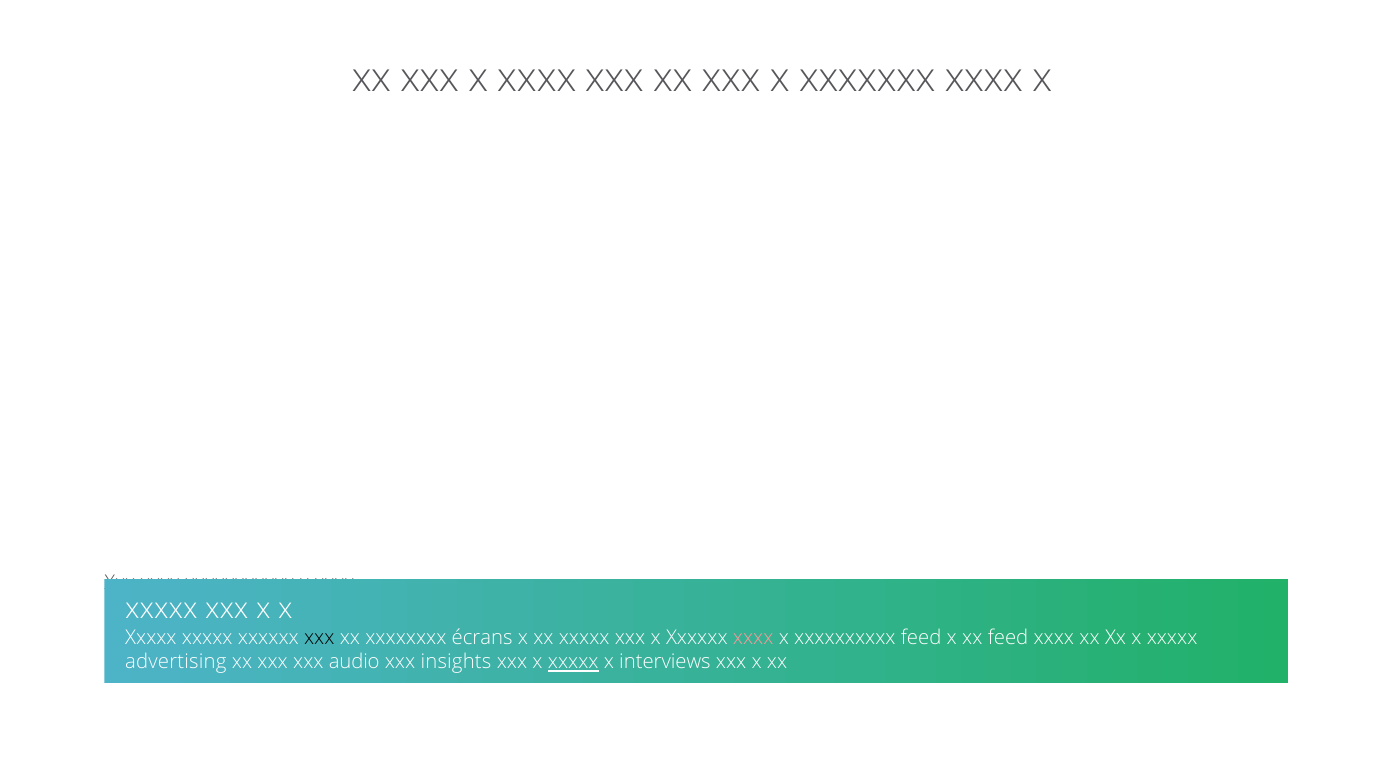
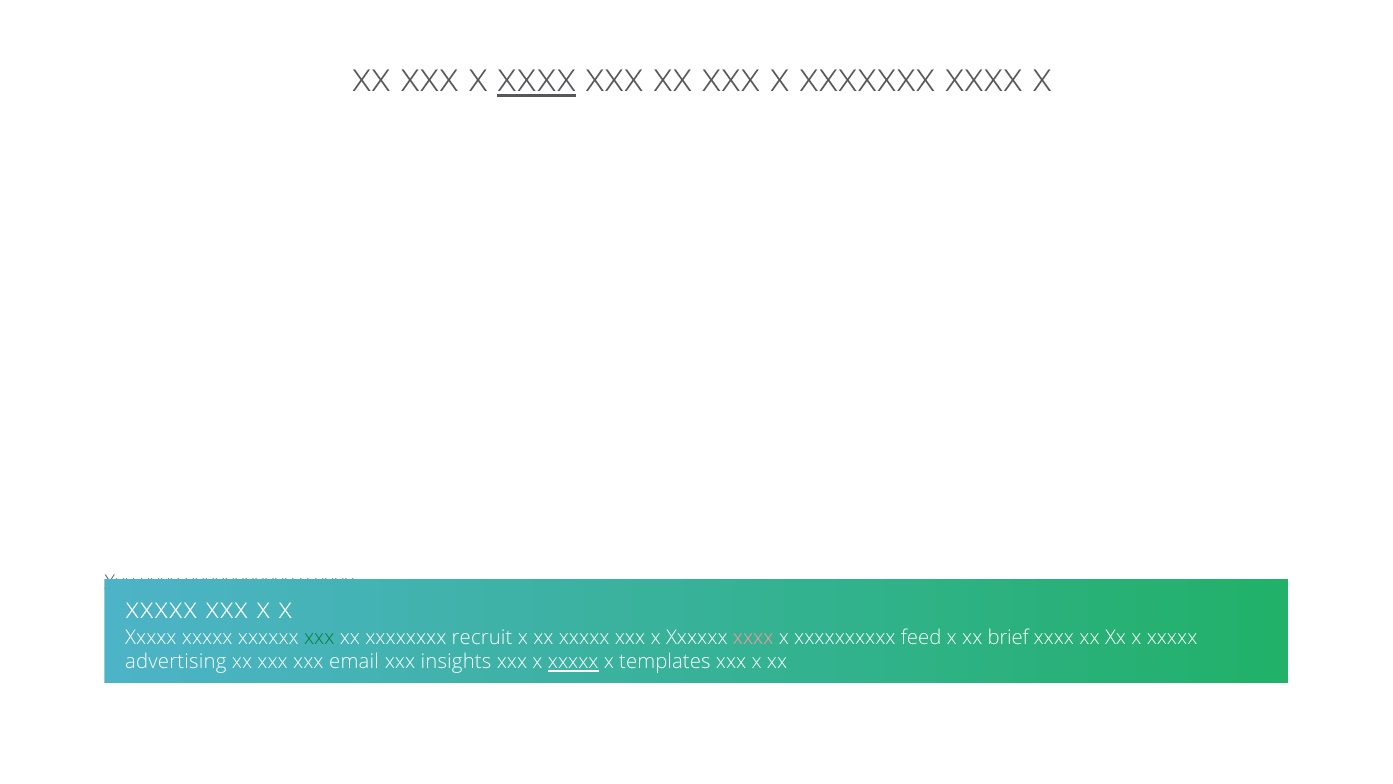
xxxx underline: none -> present (537, 78)
xxx colour: black -> green (319, 637)
écrans: écrans -> recruit (482, 637)
xx feed: feed -> brief (1008, 637)
audio: audio -> email (354, 662)
interviews: interviews -> templates (665, 662)
